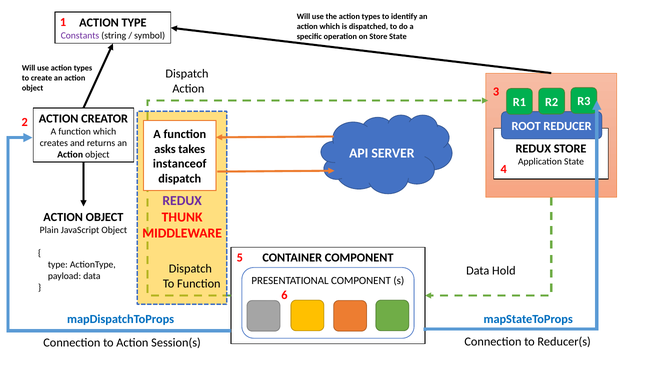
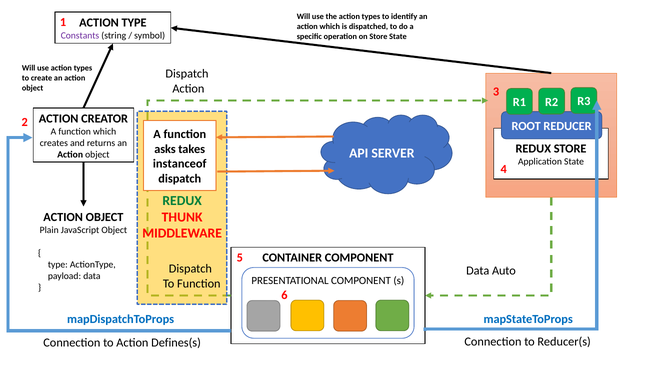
REDUX colour: purple -> green (182, 201)
Hold: Hold -> Auto (504, 271)
Session(s: Session(s -> Defines(s (176, 343)
